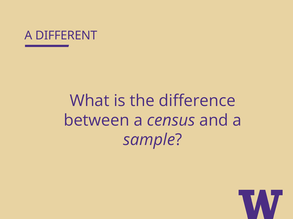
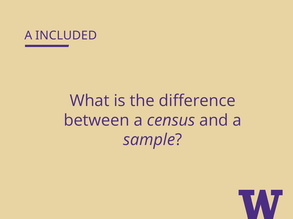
DIFFERENT: DIFFERENT -> INCLUDED (66, 36)
